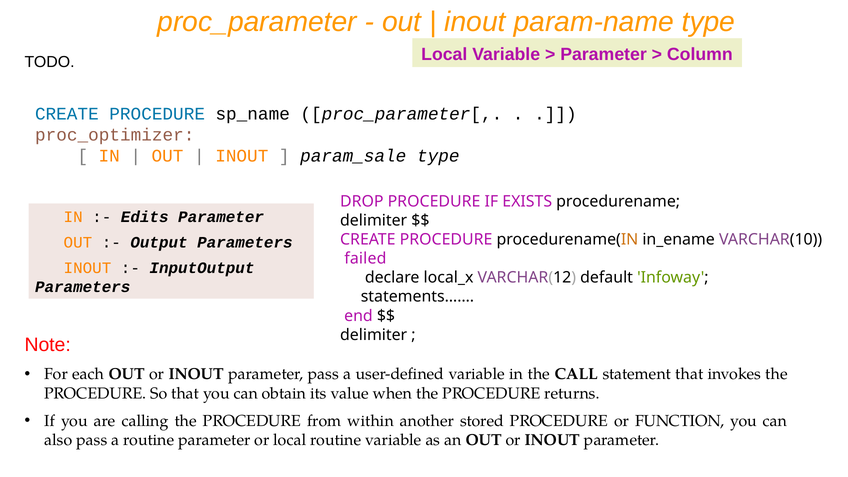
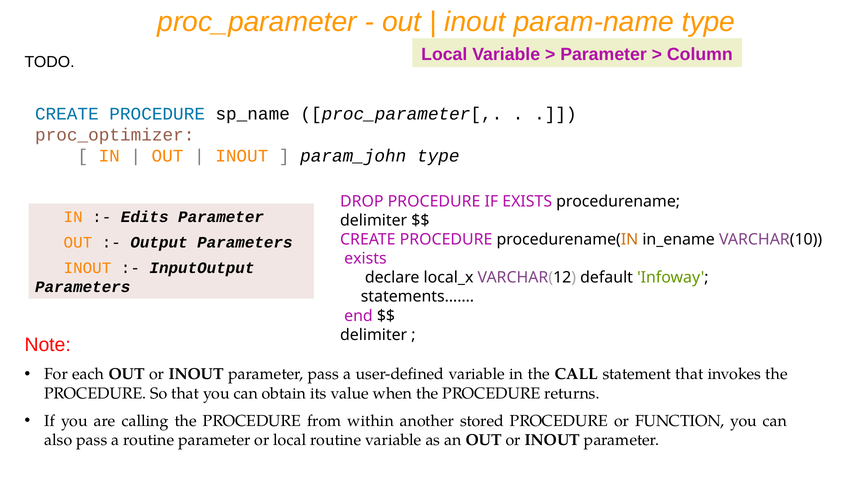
param_sale: param_sale -> param_john (353, 156)
failed: failed -> exists (365, 259)
